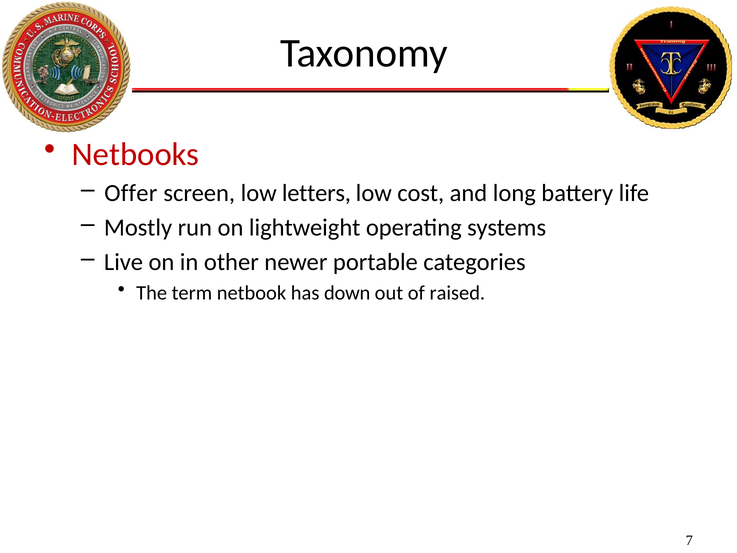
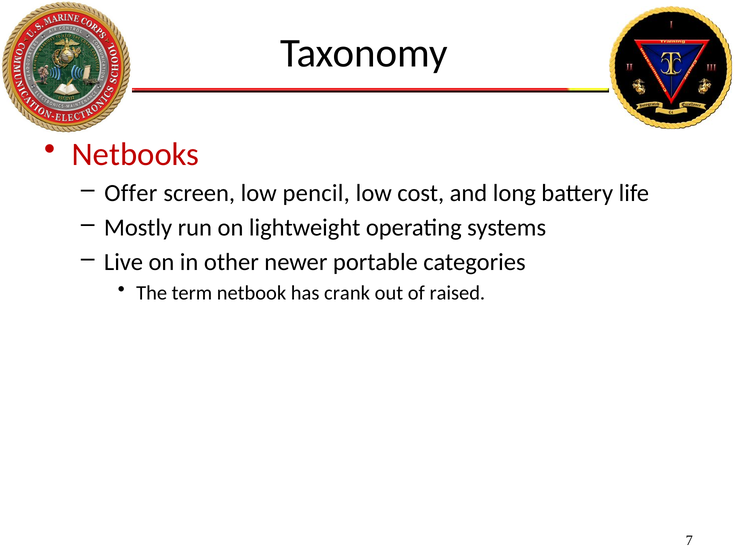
letters: letters -> pencil (316, 193)
down: down -> crank (347, 293)
